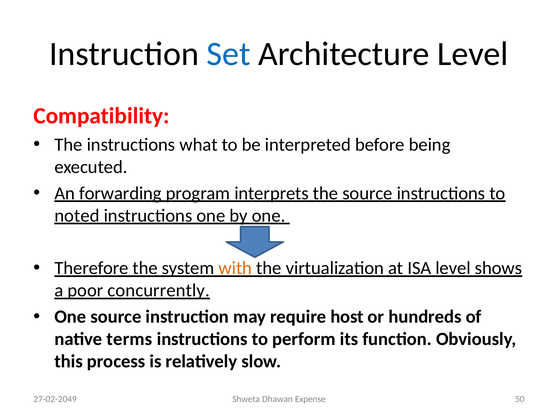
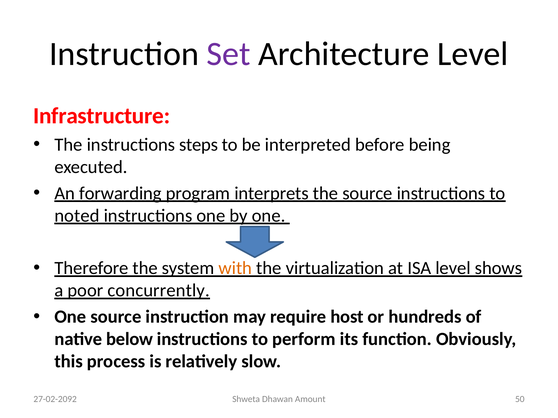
Set colour: blue -> purple (229, 54)
Compatibility: Compatibility -> Infrastructure (102, 116)
what: what -> steps (199, 145)
terms: terms -> below (130, 339)
27-02-2049: 27-02-2049 -> 27-02-2092 (55, 400)
Expense: Expense -> Amount (310, 400)
